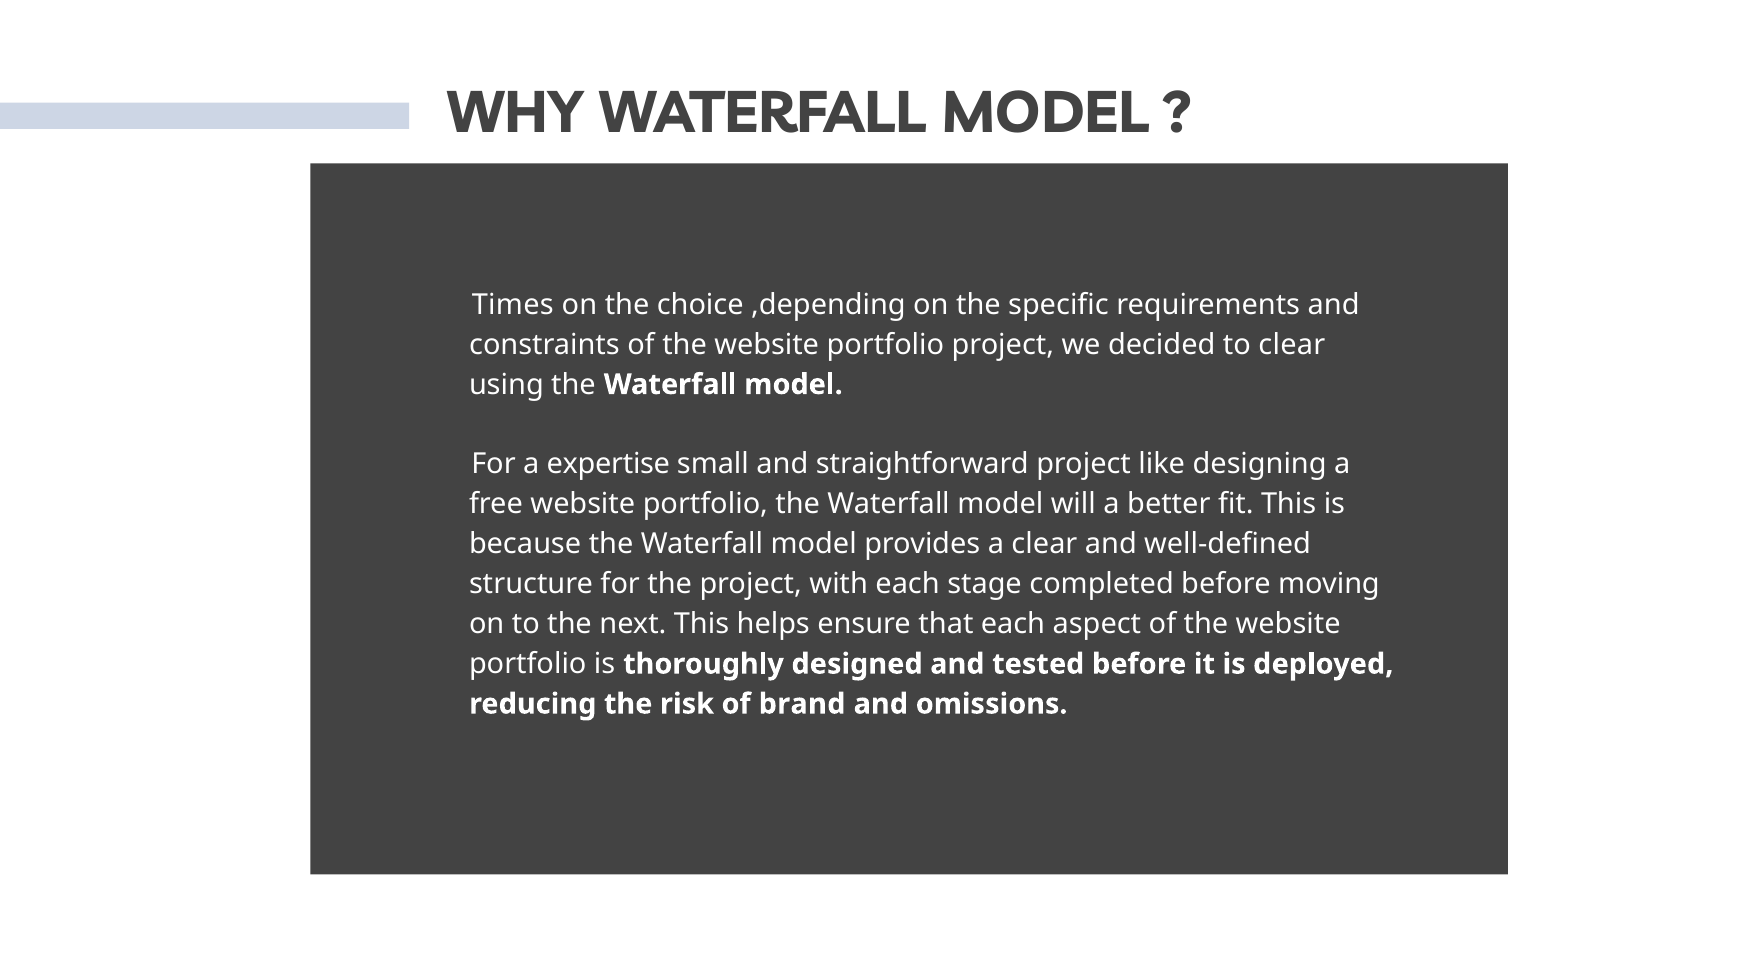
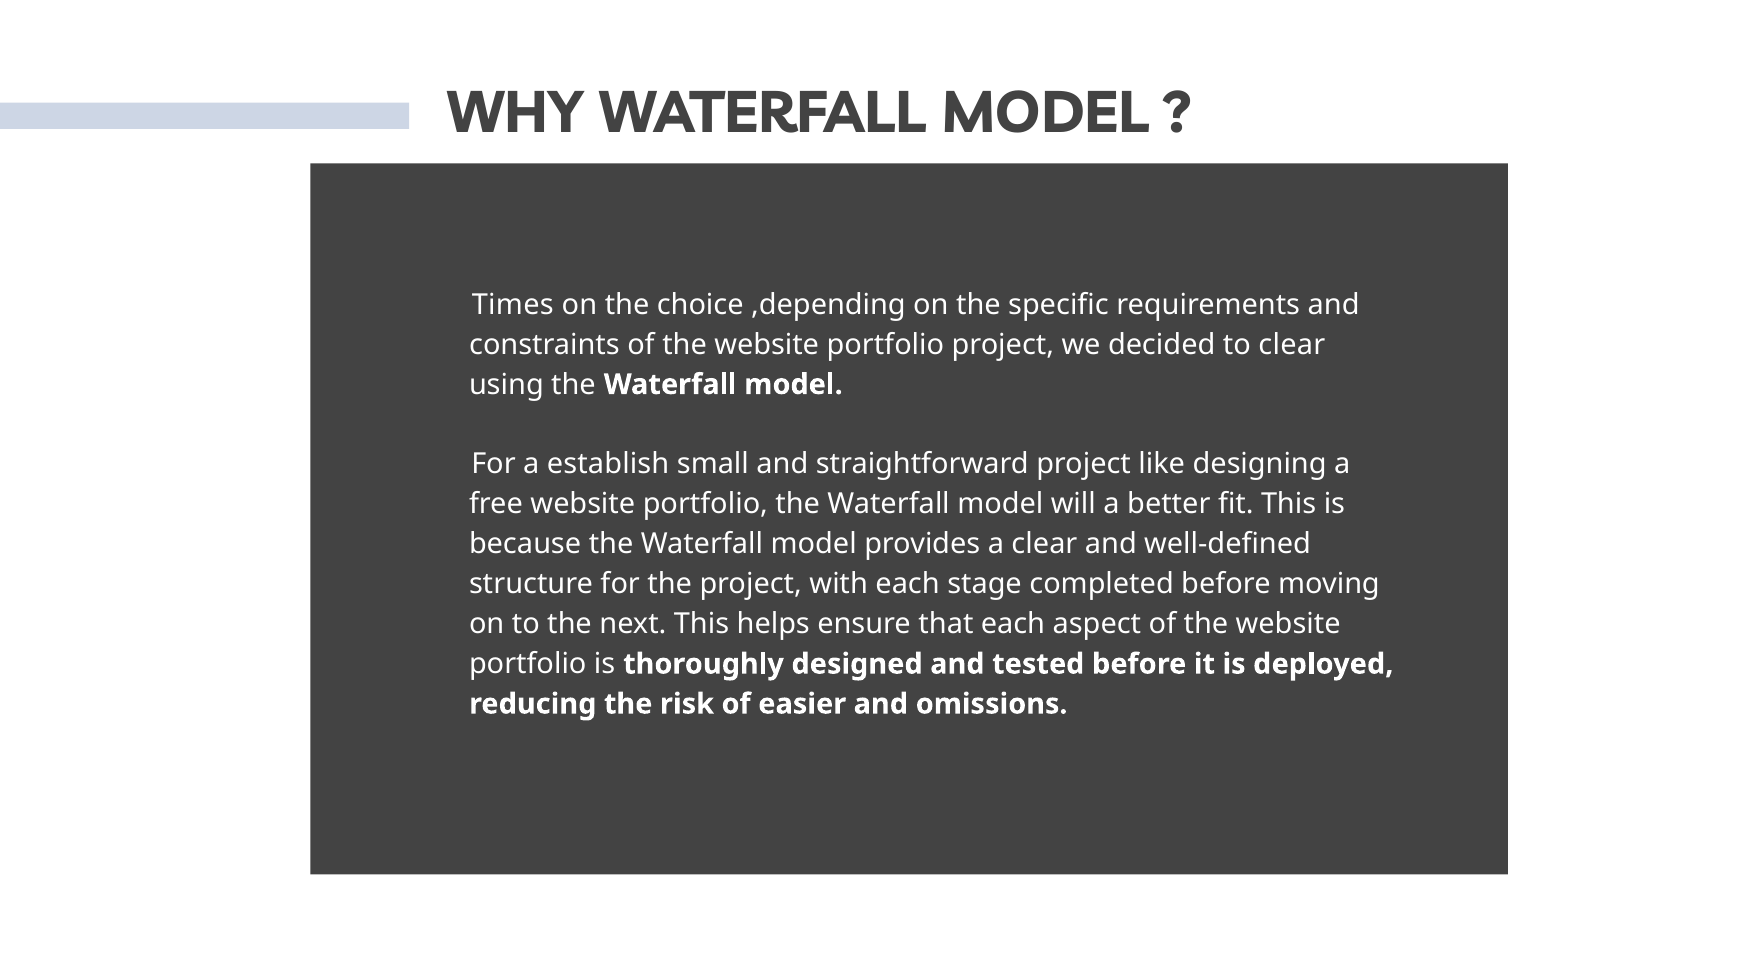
expertise: expertise -> establish (608, 464)
brand: brand -> easier (802, 704)
